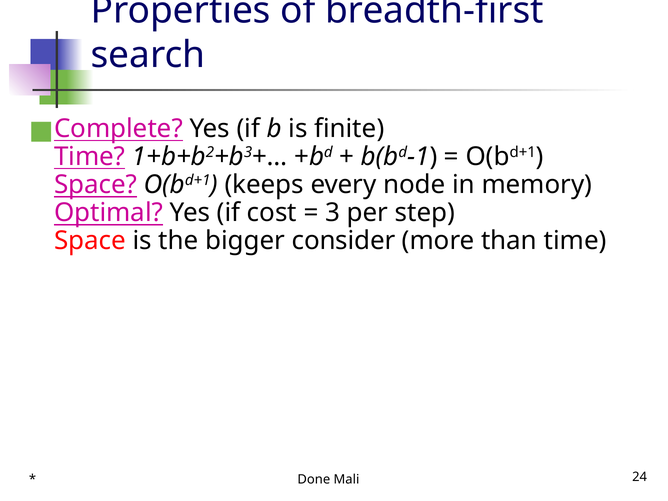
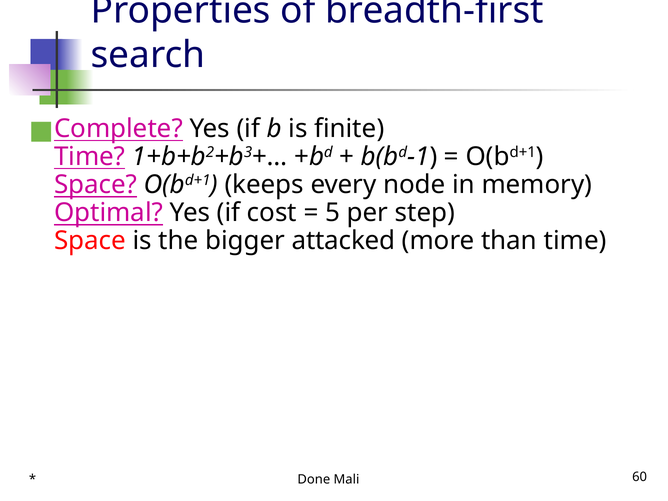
3: 3 -> 5 (333, 213)
consider: consider -> attacked (343, 241)
24: 24 -> 60 (640, 477)
